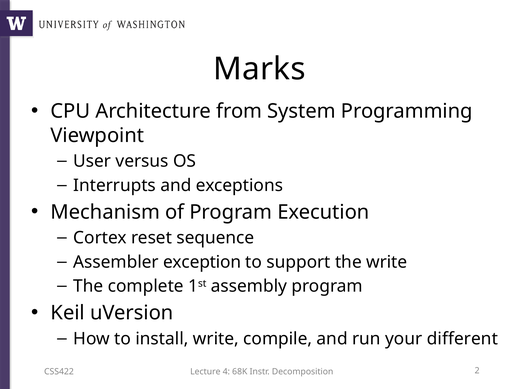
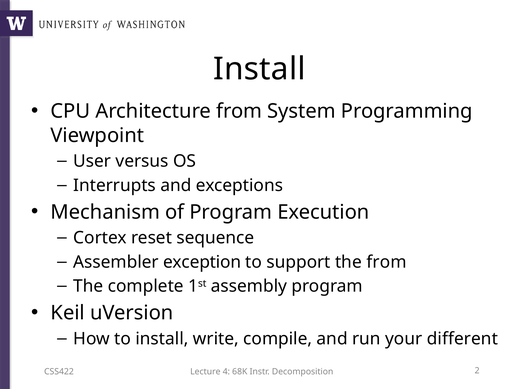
Marks: Marks -> Install (259, 69)
the write: write -> from (387, 262)
